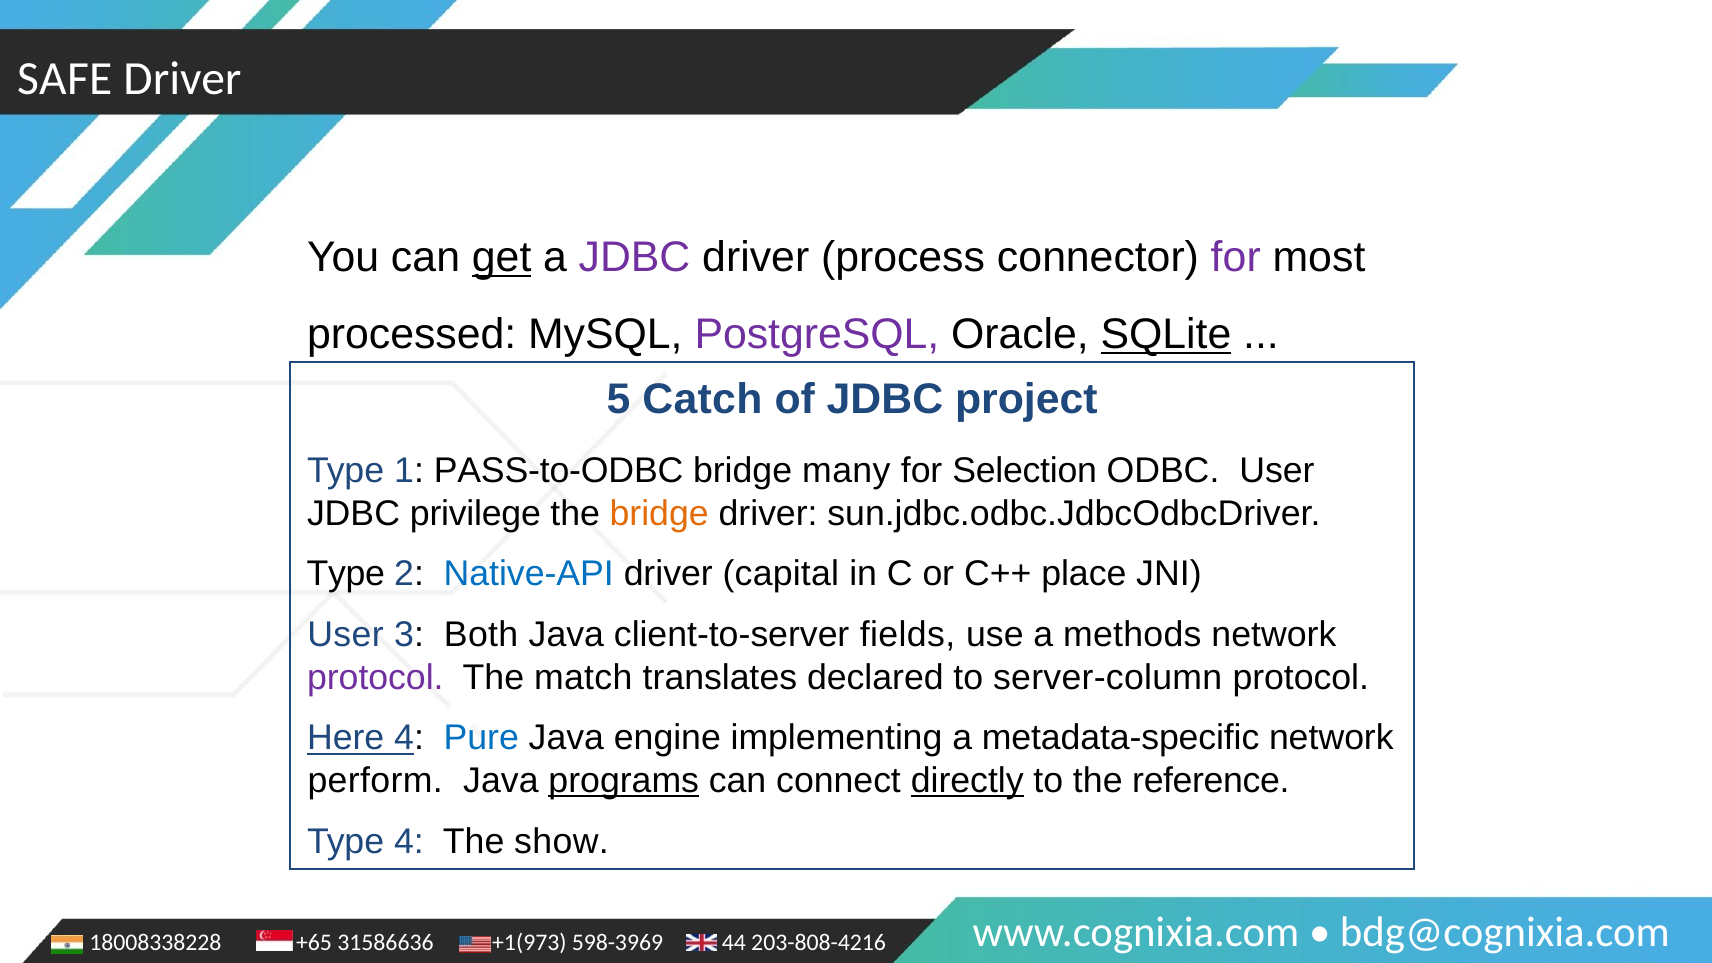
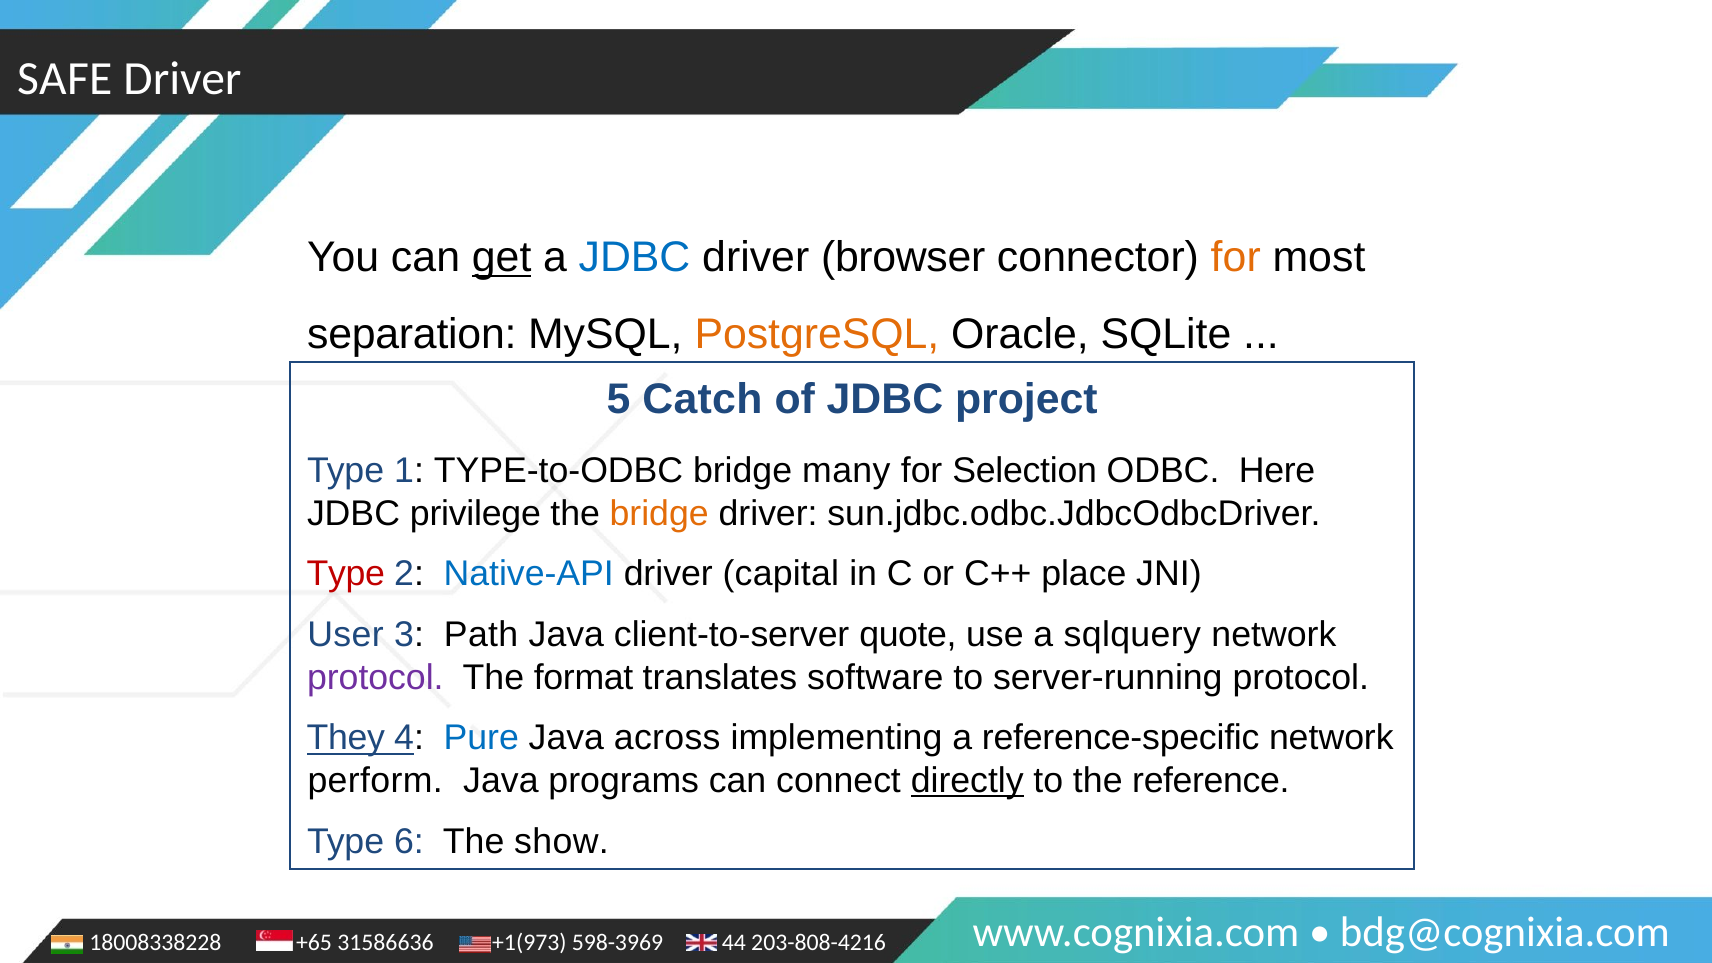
JDBC colour: purple -> blue (635, 258)
process: process -> browser (903, 258)
for colour: purple -> orange (1236, 258)
processed: processed -> separation (412, 335)
PostgreSQL colour: purple -> orange (817, 335)
SQLite underline: present -> none (1166, 335)
PASS-to-ODBC: PASS-to-ODBC -> TYPE-to-ODBC (558, 471)
ODBC User: User -> Here (1277, 471)
Type colour: black -> red (346, 574)
Both: Both -> Path (481, 635)
fields: fields -> quote (908, 635)
methods: methods -> sqlquery (1132, 635)
match: match -> format (584, 678)
declared: declared -> software (875, 678)
server-column: server-column -> server-running (1108, 678)
Here: Here -> They (346, 738)
engine: engine -> across (667, 738)
metadata-specific: metadata-specific -> reference-specific (1121, 738)
programs underline: present -> none (624, 781)
Type 4: 4 -> 6 (409, 842)
